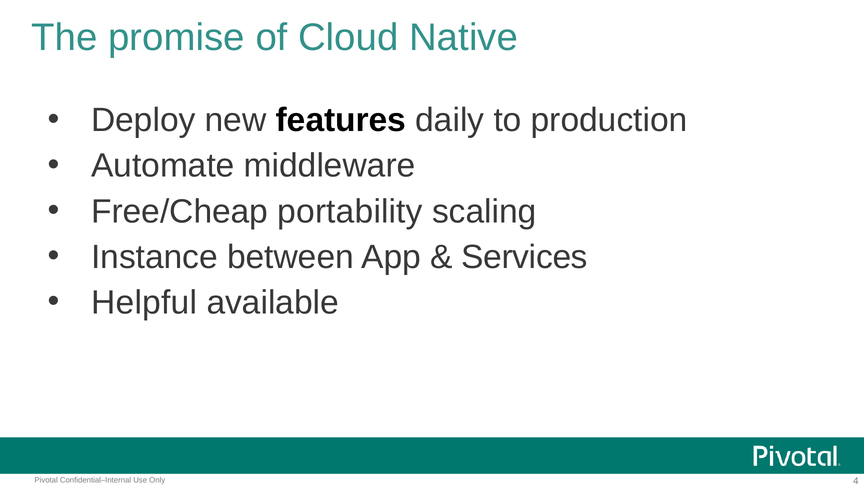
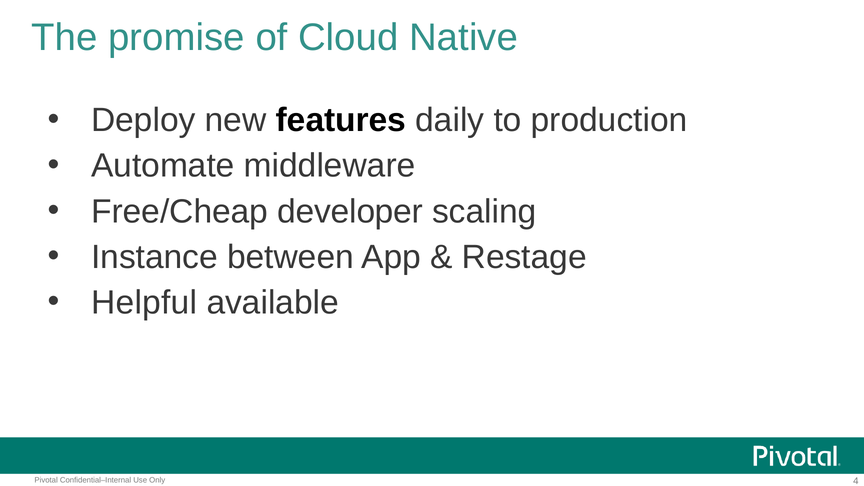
portability: portability -> developer (350, 211)
Services: Services -> Restage (524, 257)
